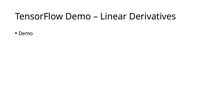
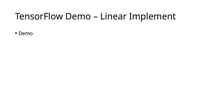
Derivatives: Derivatives -> Implement (152, 17)
